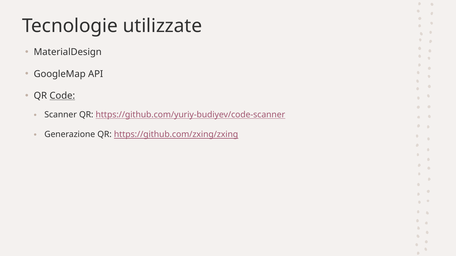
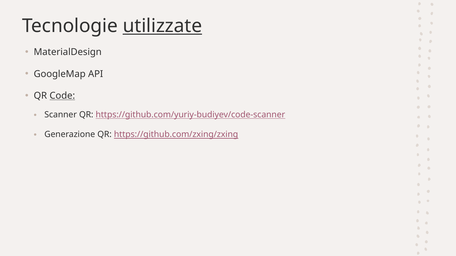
utilizzate underline: none -> present (162, 26)
